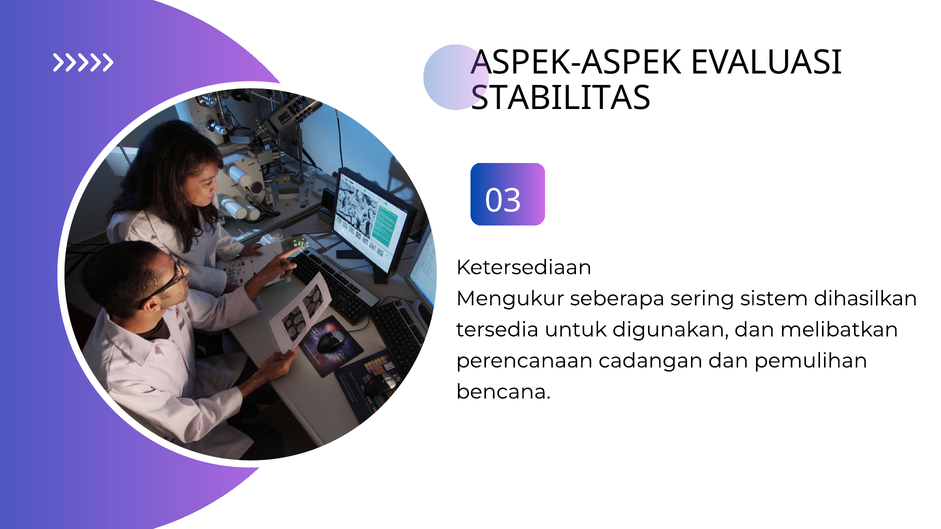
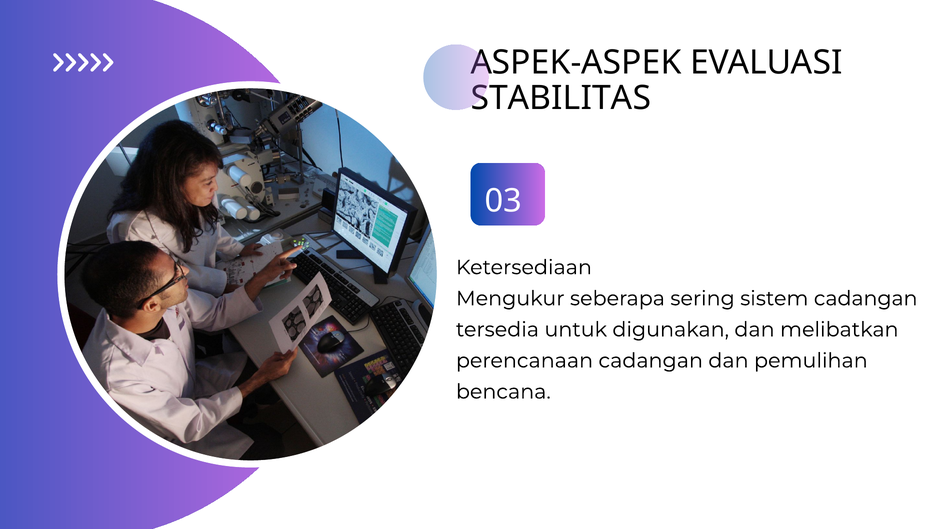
sistem dihasilkan: dihasilkan -> cadangan (866, 299)
